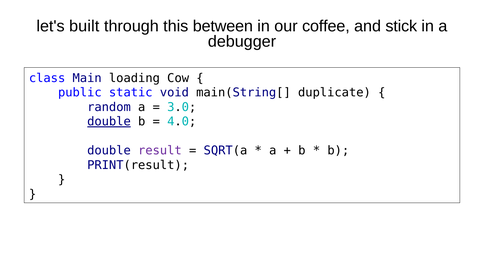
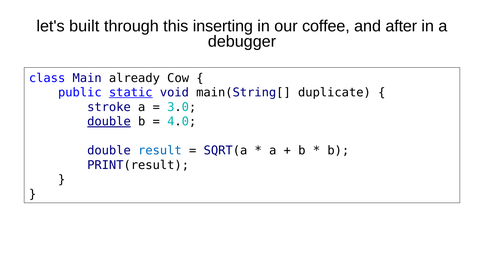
between: between -> inserting (223, 26)
stick: stick -> after (401, 26)
loading: loading -> already (134, 78)
static underline: none -> present (131, 93)
random: random -> stroke (109, 107)
result colour: purple -> blue (160, 151)
